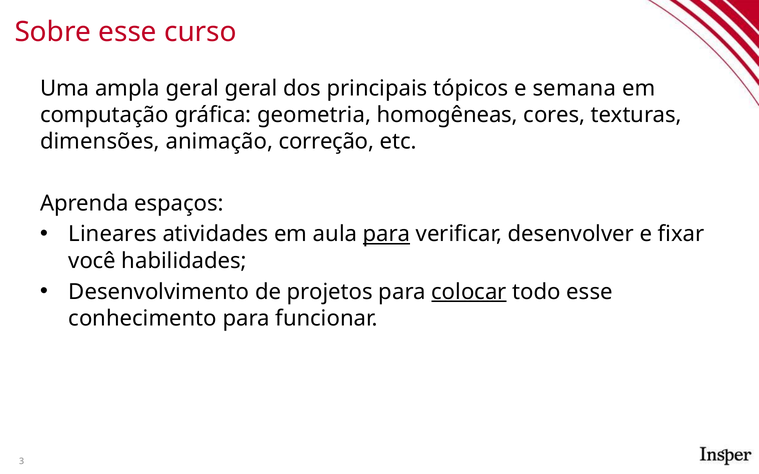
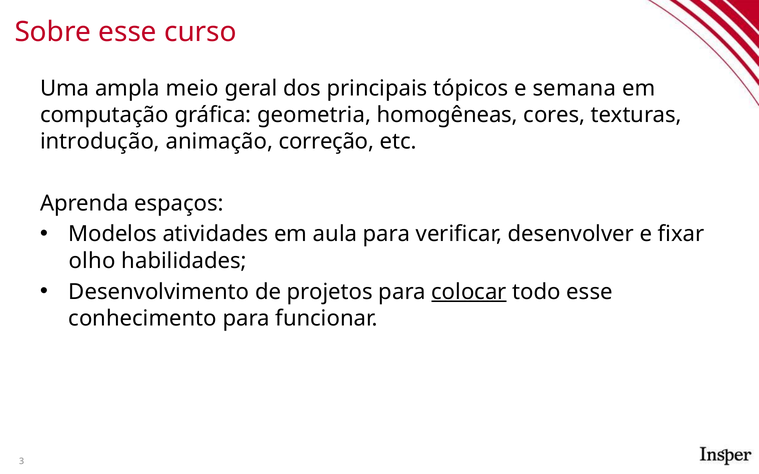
ampla geral: geral -> meio (192, 88)
dimensões: dimensões -> introdução (100, 141)
Lineares: Lineares -> Modelos (113, 234)
para underline: present -> none (387, 234)
você: você -> olho (92, 261)
